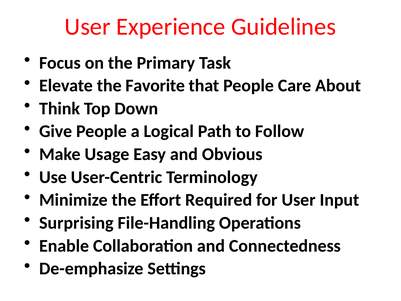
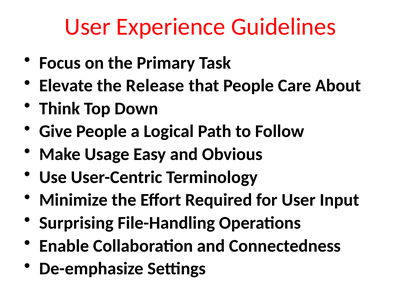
Favorite: Favorite -> Release (155, 86)
